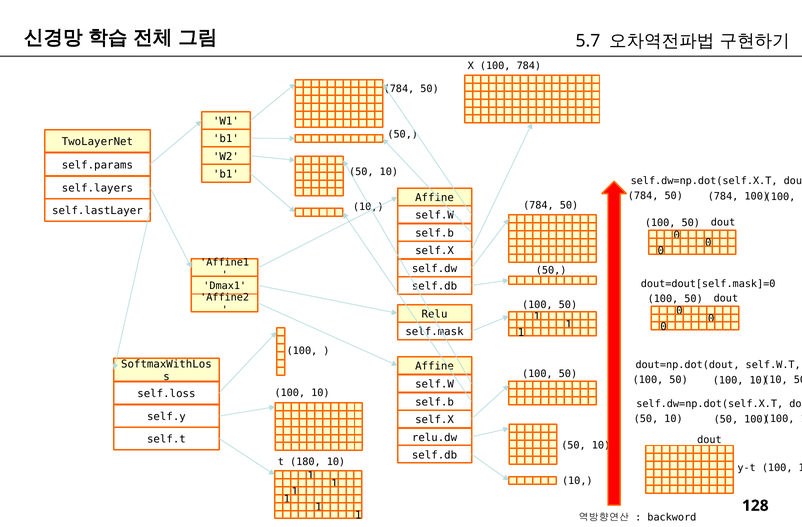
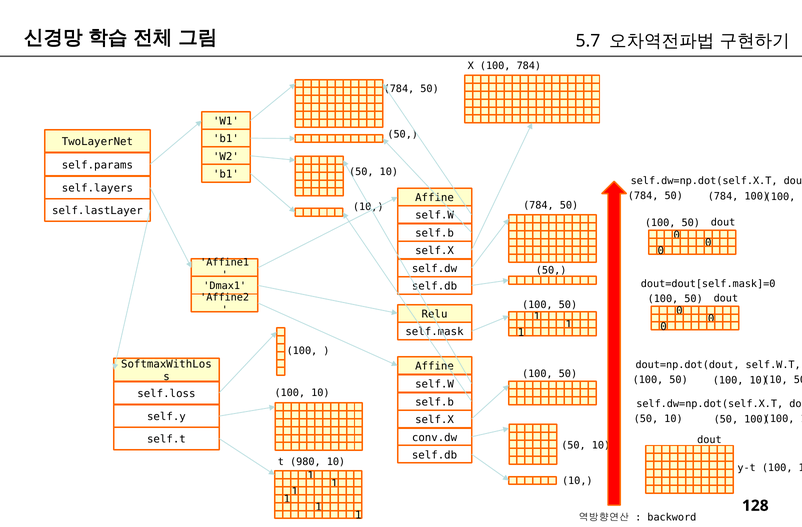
relu.dw: relu.dw -> conv.dw (435, 437)
180: 180 -> 980 (305, 462)
